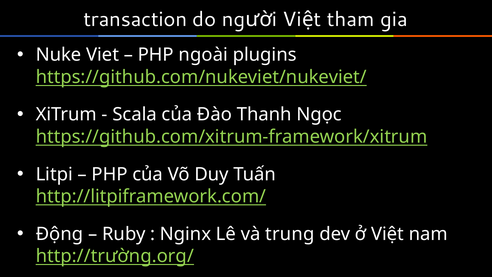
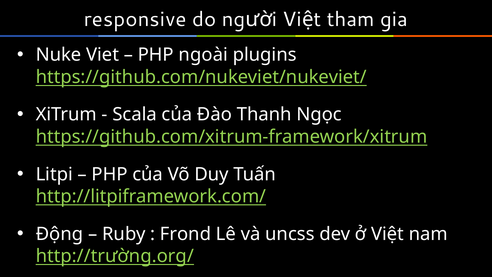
transaction: transaction -> responsive (135, 19)
Nginx: Nginx -> Frond (186, 234)
trung: trung -> uncss (290, 234)
